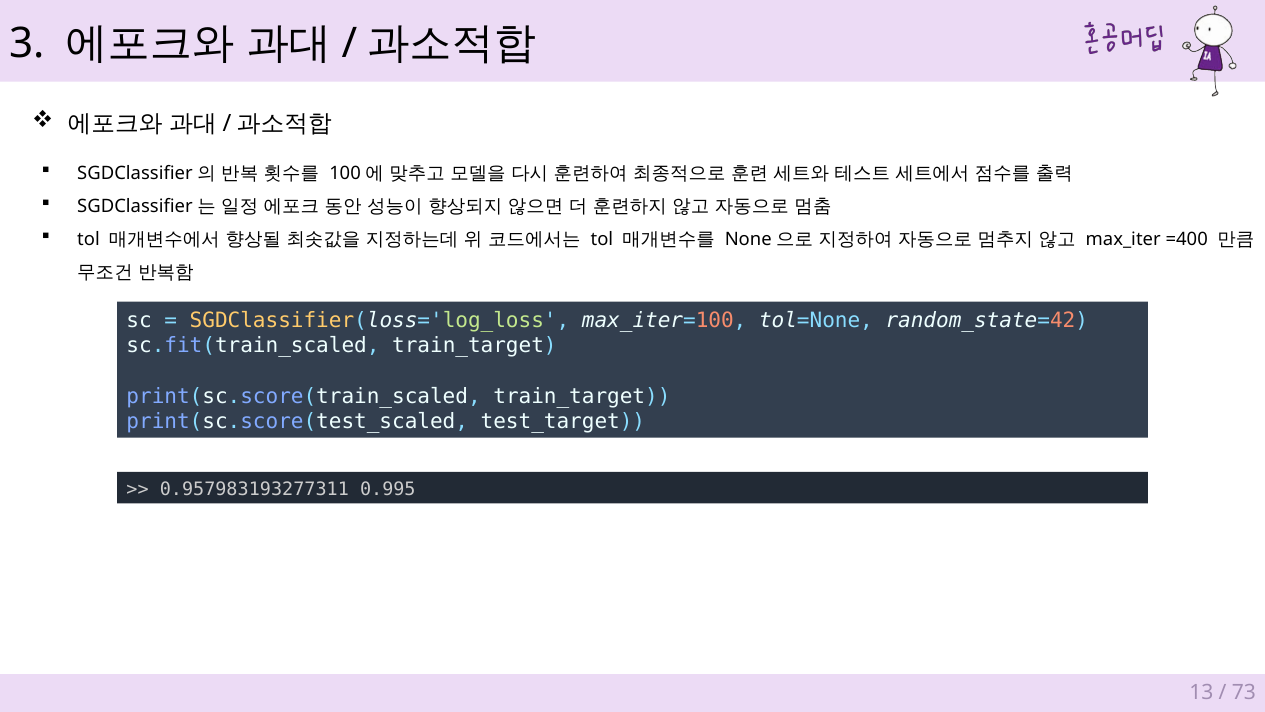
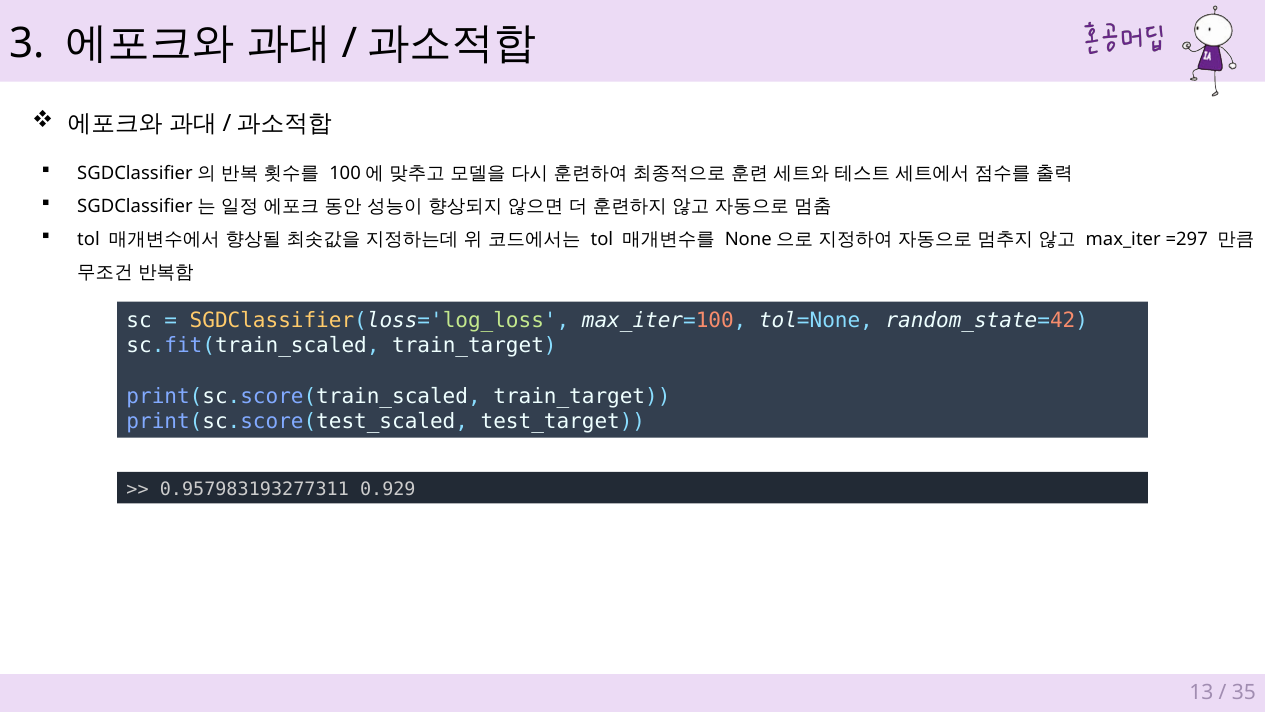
=400: =400 -> =297 (1187, 240)
0.995: 0.995 -> 0.929 (388, 489)
73: 73 -> 35 (1244, 692)
